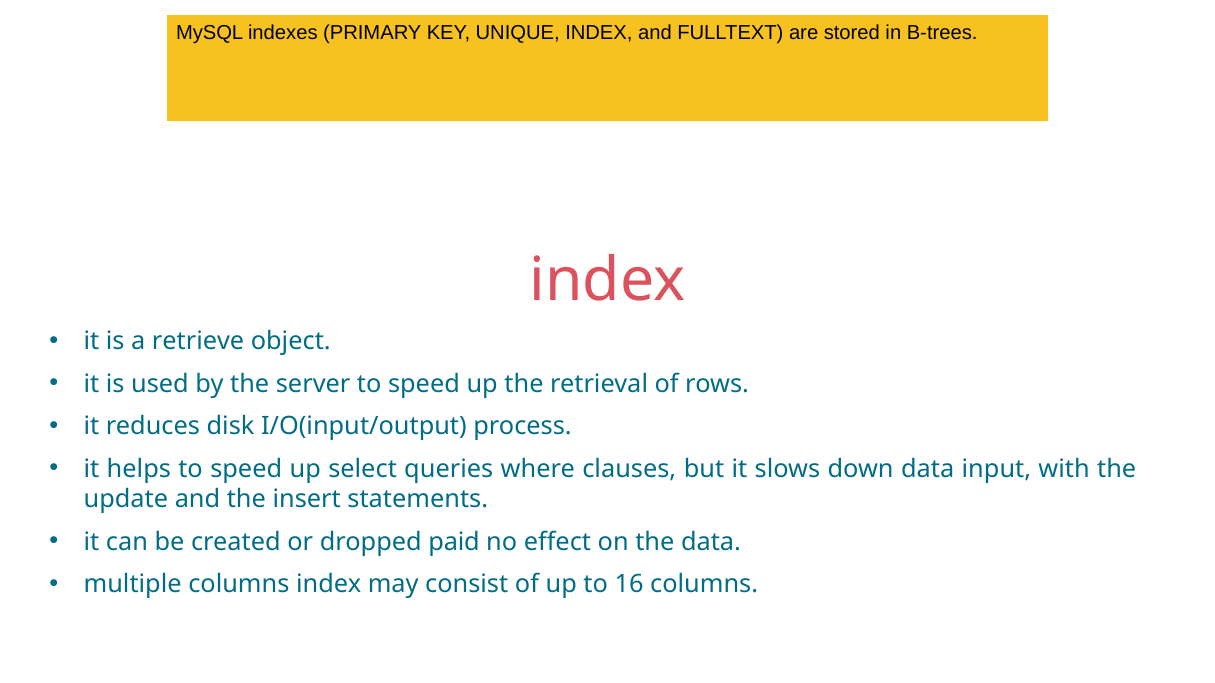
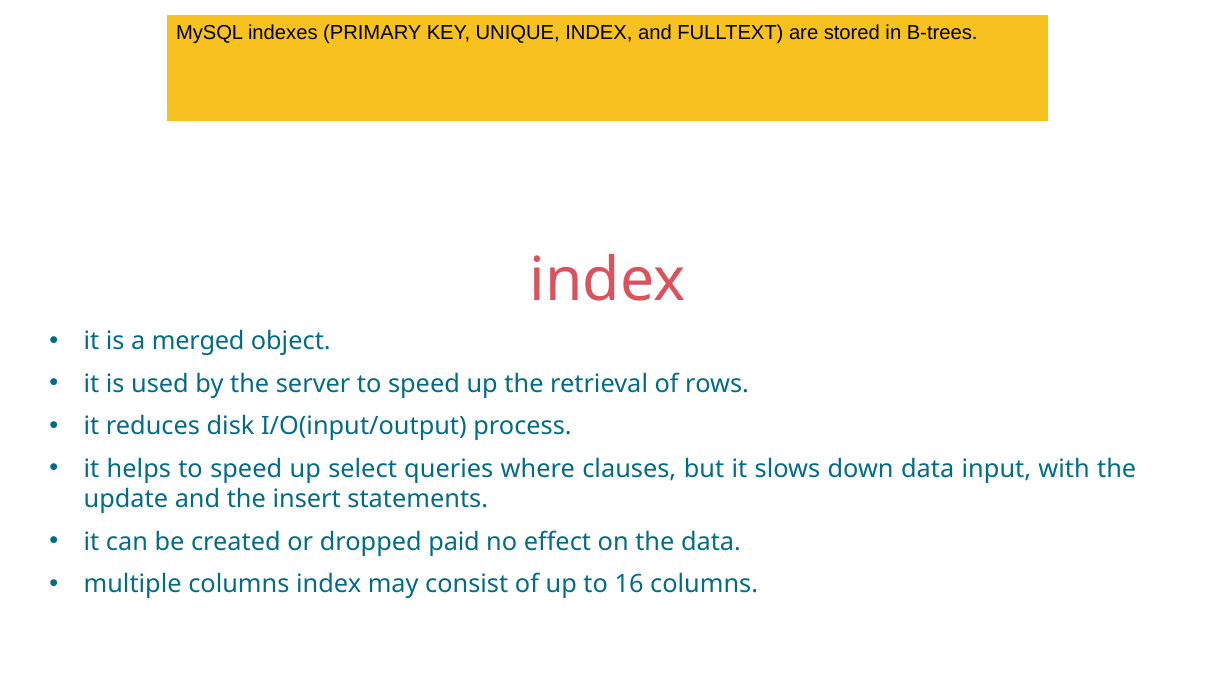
retrieve: retrieve -> merged (198, 342)
